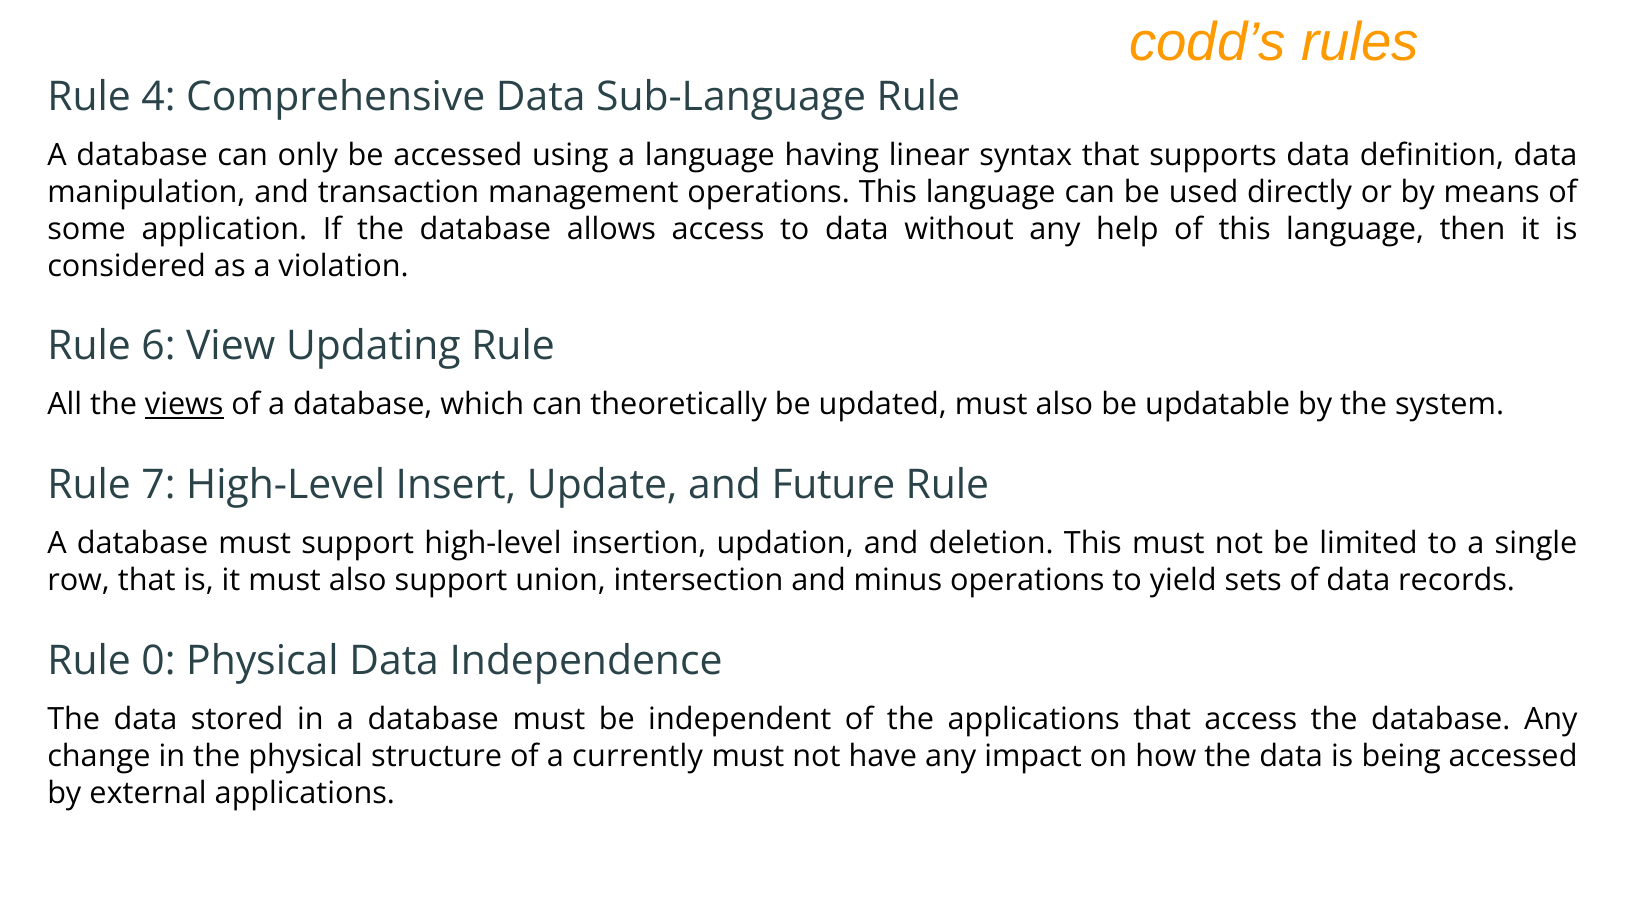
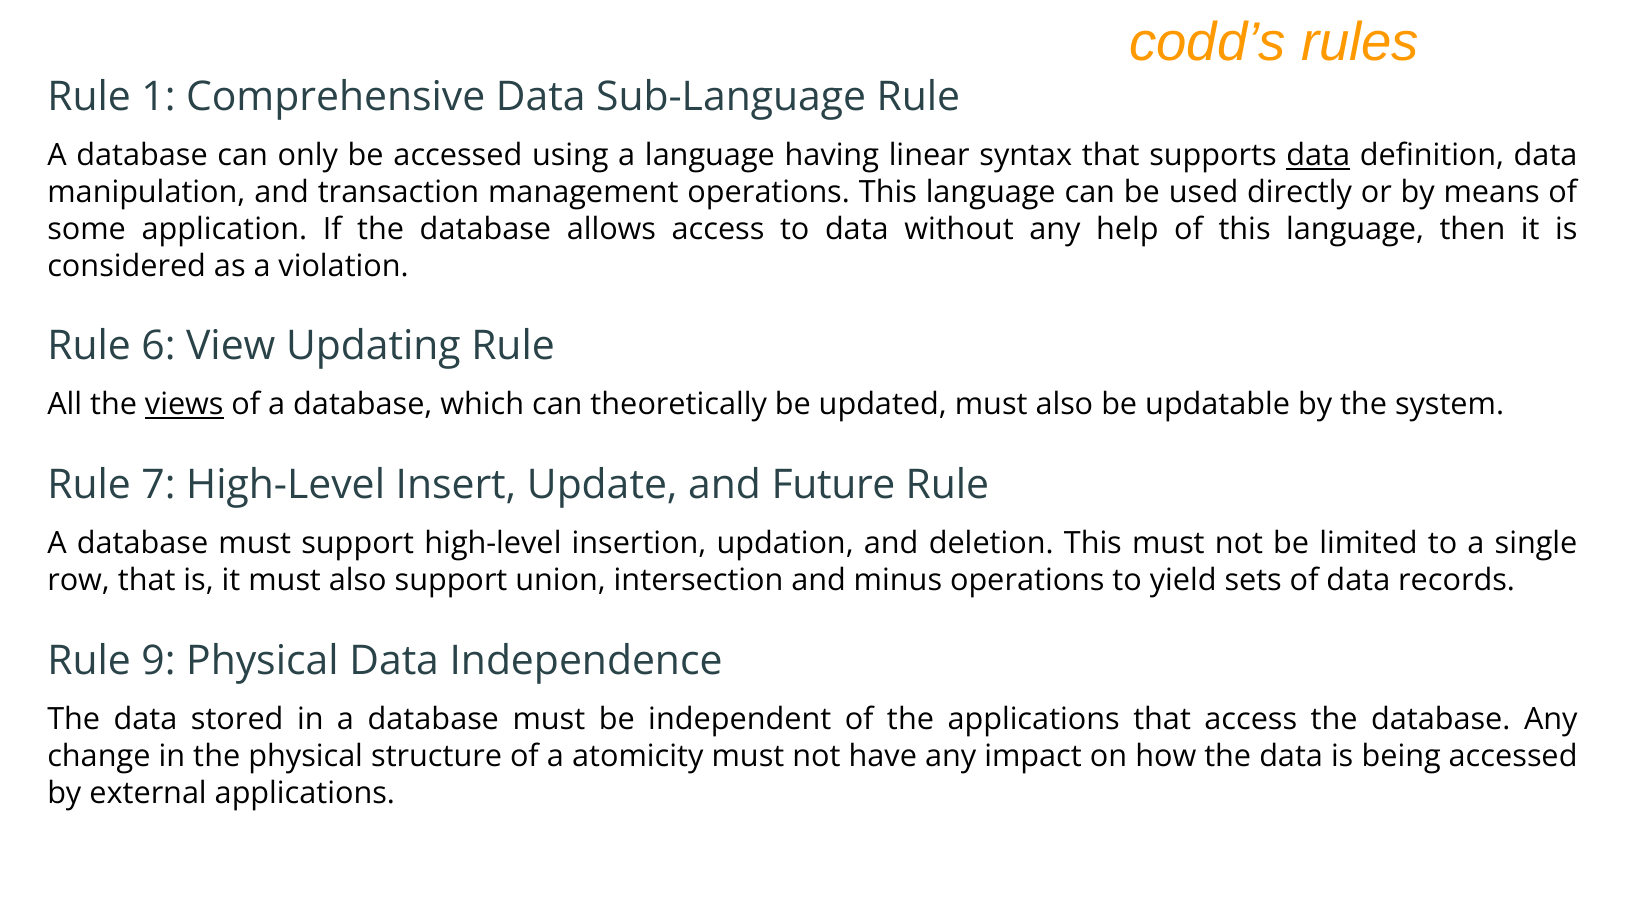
4: 4 -> 1 (158, 97)
data underline: none -> present (1318, 156)
0: 0 -> 9 (158, 661)
currently: currently -> atomicity (638, 757)
